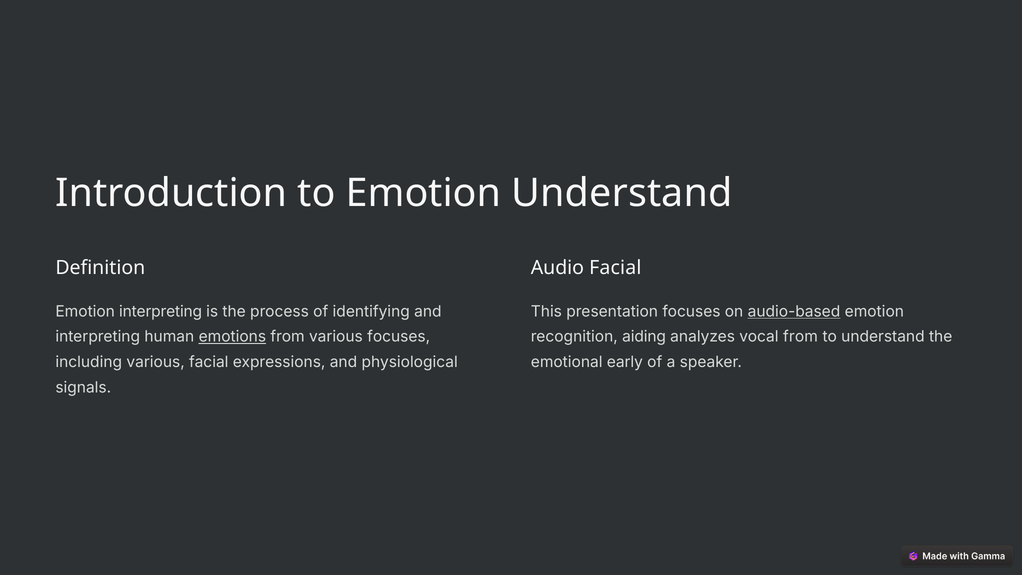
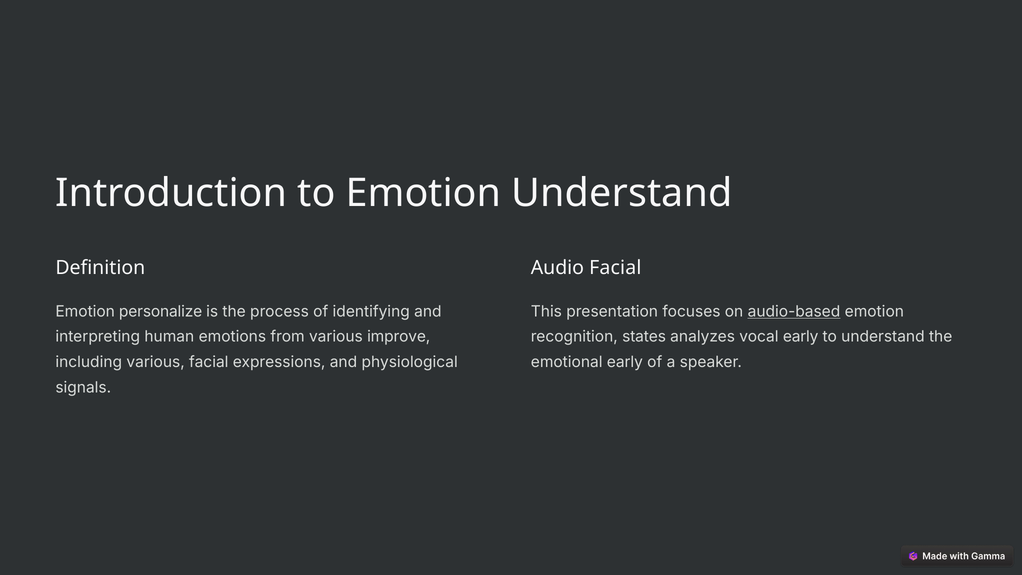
Emotion interpreting: interpreting -> personalize (161, 311)
emotions underline: present -> none (232, 337)
various focuses: focuses -> improve (399, 337)
aiding: aiding -> states (644, 337)
vocal from: from -> early (801, 337)
